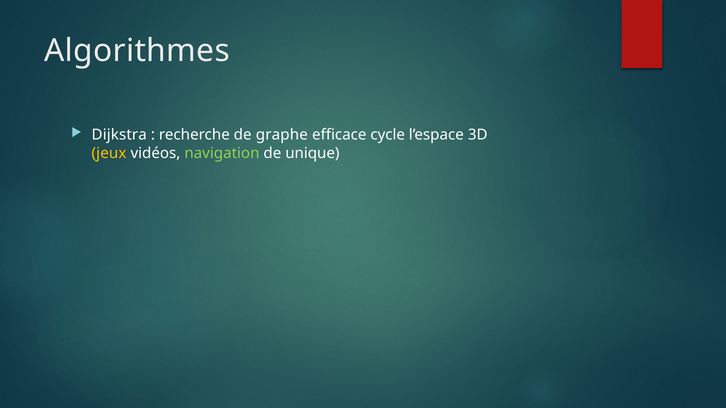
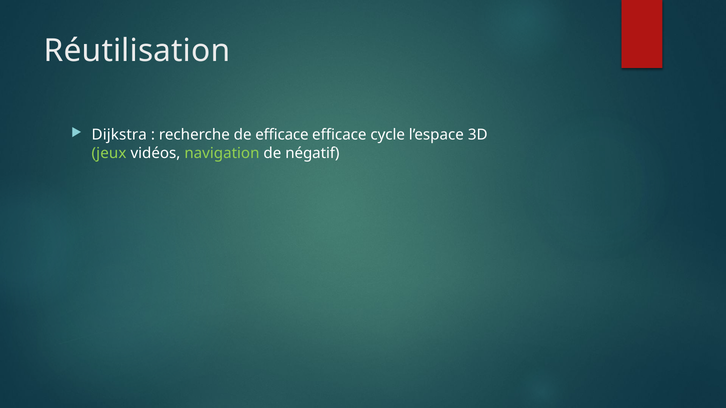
Algorithmes: Algorithmes -> Réutilisation (137, 51)
de graphe: graphe -> efficace (282, 135)
jeux colour: yellow -> light green (109, 153)
unique: unique -> négatif (312, 153)
